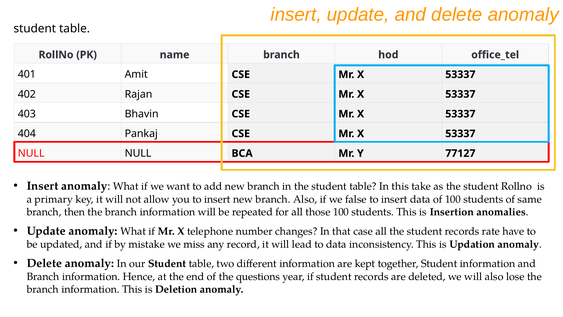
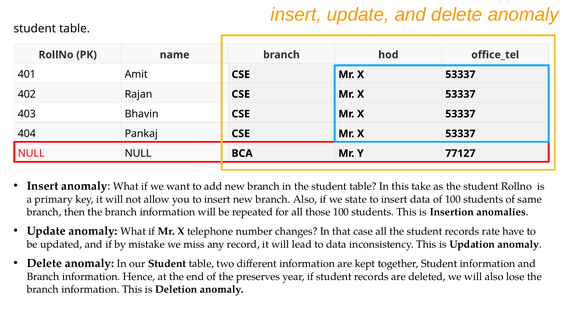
false: false -> state (356, 199)
questions: questions -> preserves (258, 276)
